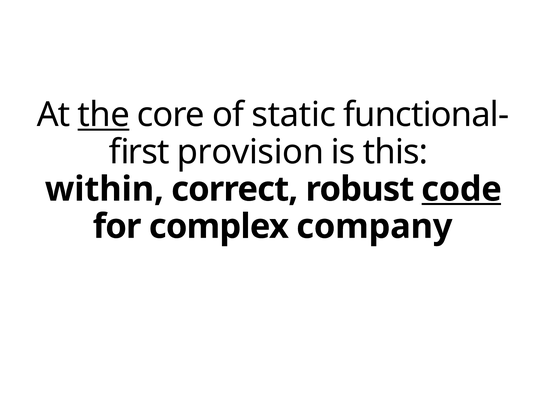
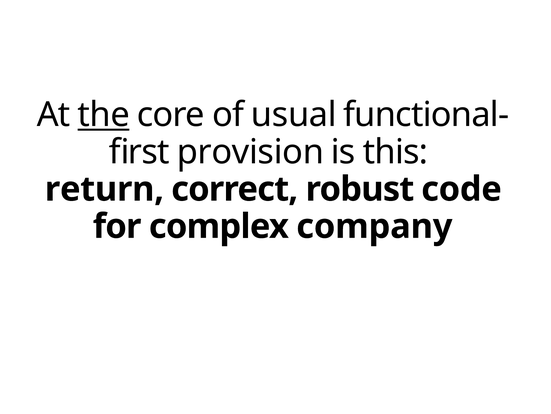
static: static -> usual (294, 114)
within: within -> return (104, 189)
code underline: present -> none (462, 189)
